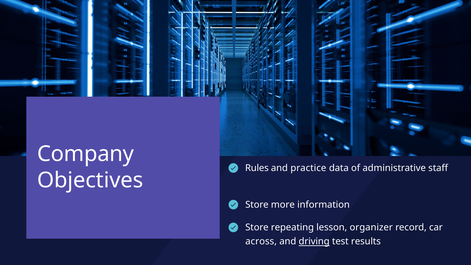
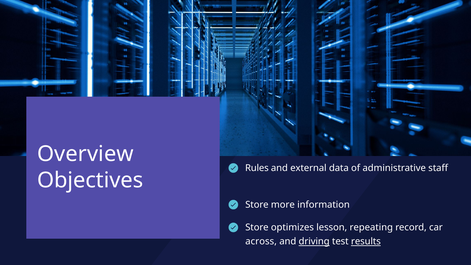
Company: Company -> Overview (85, 154)
practice: practice -> external (308, 168)
repeating: repeating -> optimizes (292, 227)
organizer: organizer -> repeating (371, 227)
results underline: none -> present (366, 241)
